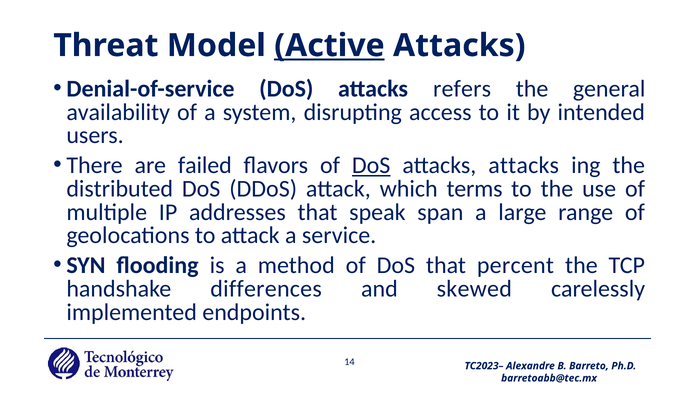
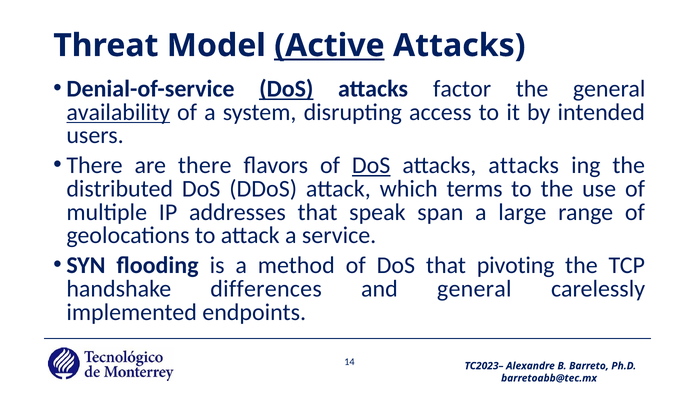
DoS underline: none -> present (286, 89)
refers: refers -> factor (462, 89)
availability underline: none -> present (118, 112)
are failed: failed -> there (205, 166)
percent: percent -> pivoting (516, 266)
and skewed: skewed -> general (474, 289)
